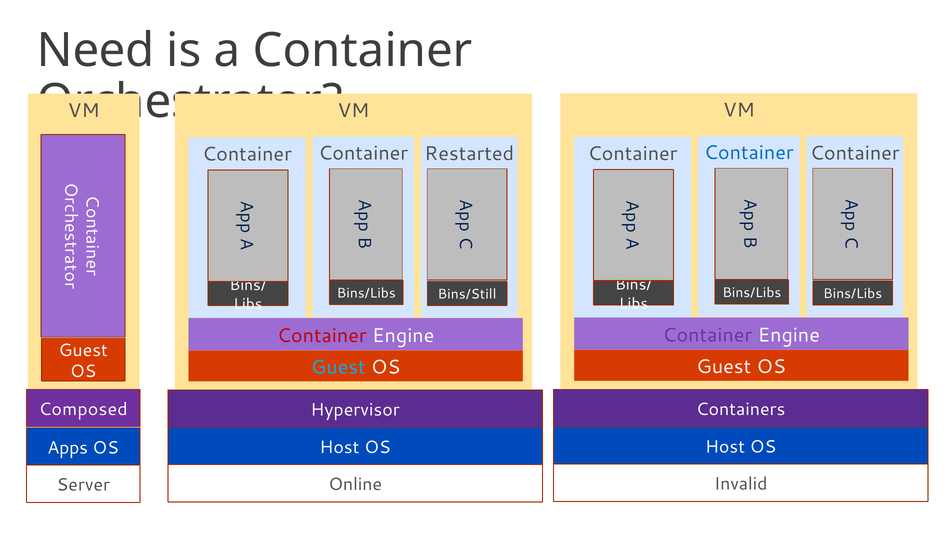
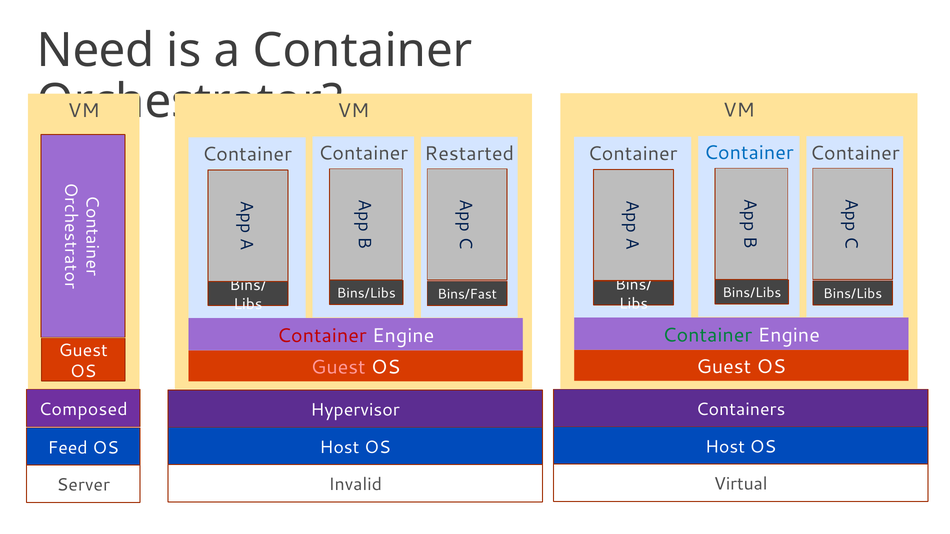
Bins/Still: Bins/Still -> Bins/Fast (467, 294)
Container colour: purple -> green (707, 335)
Guest colour: light blue -> pink (338, 368)
Apps: Apps -> Feed (68, 448)
Invalid: Invalid -> Virtual (741, 484)
Online: Online -> Invalid (355, 485)
